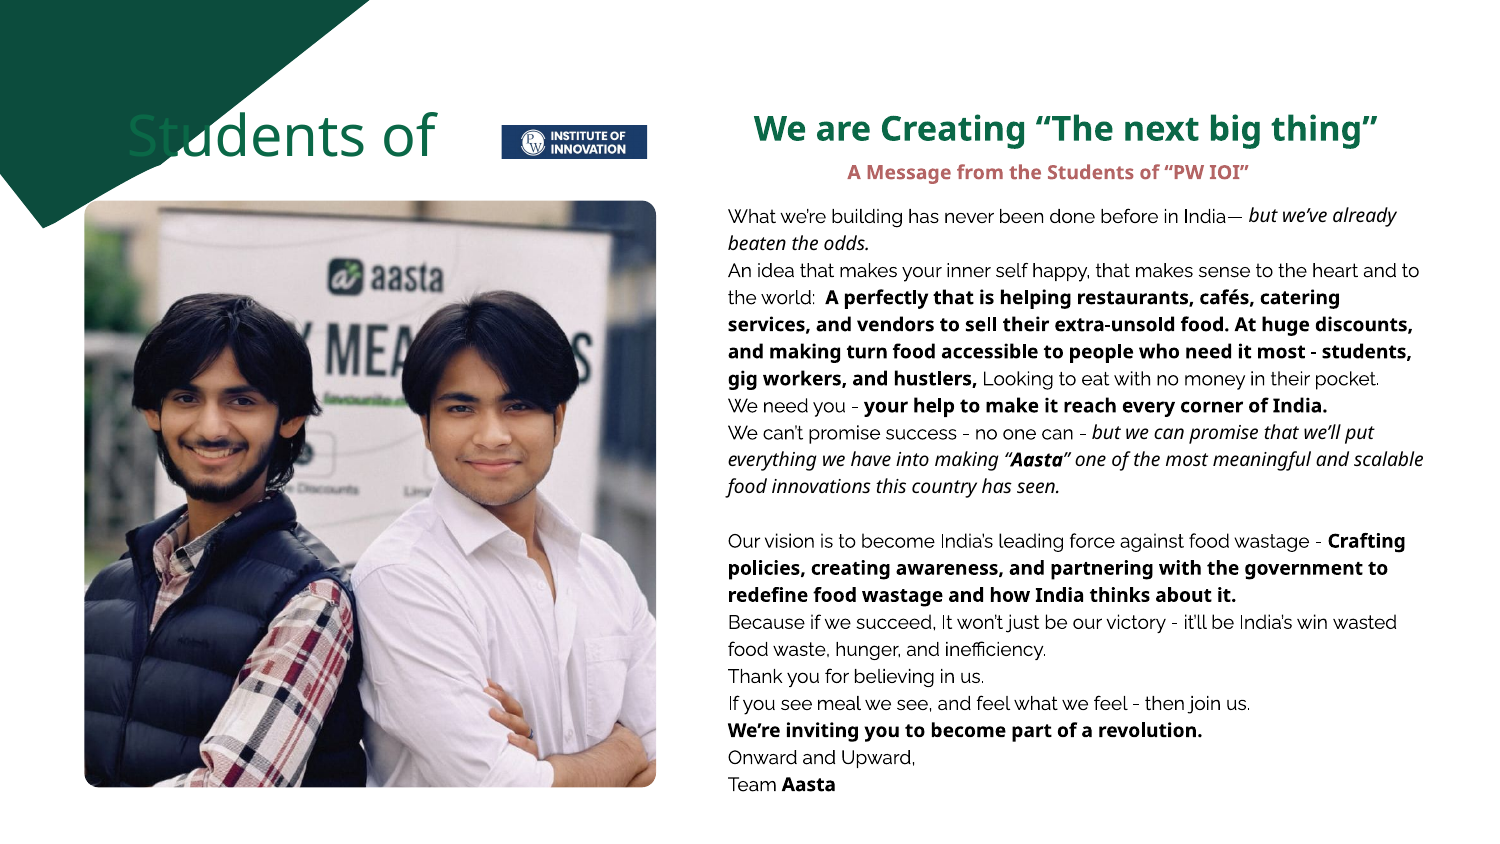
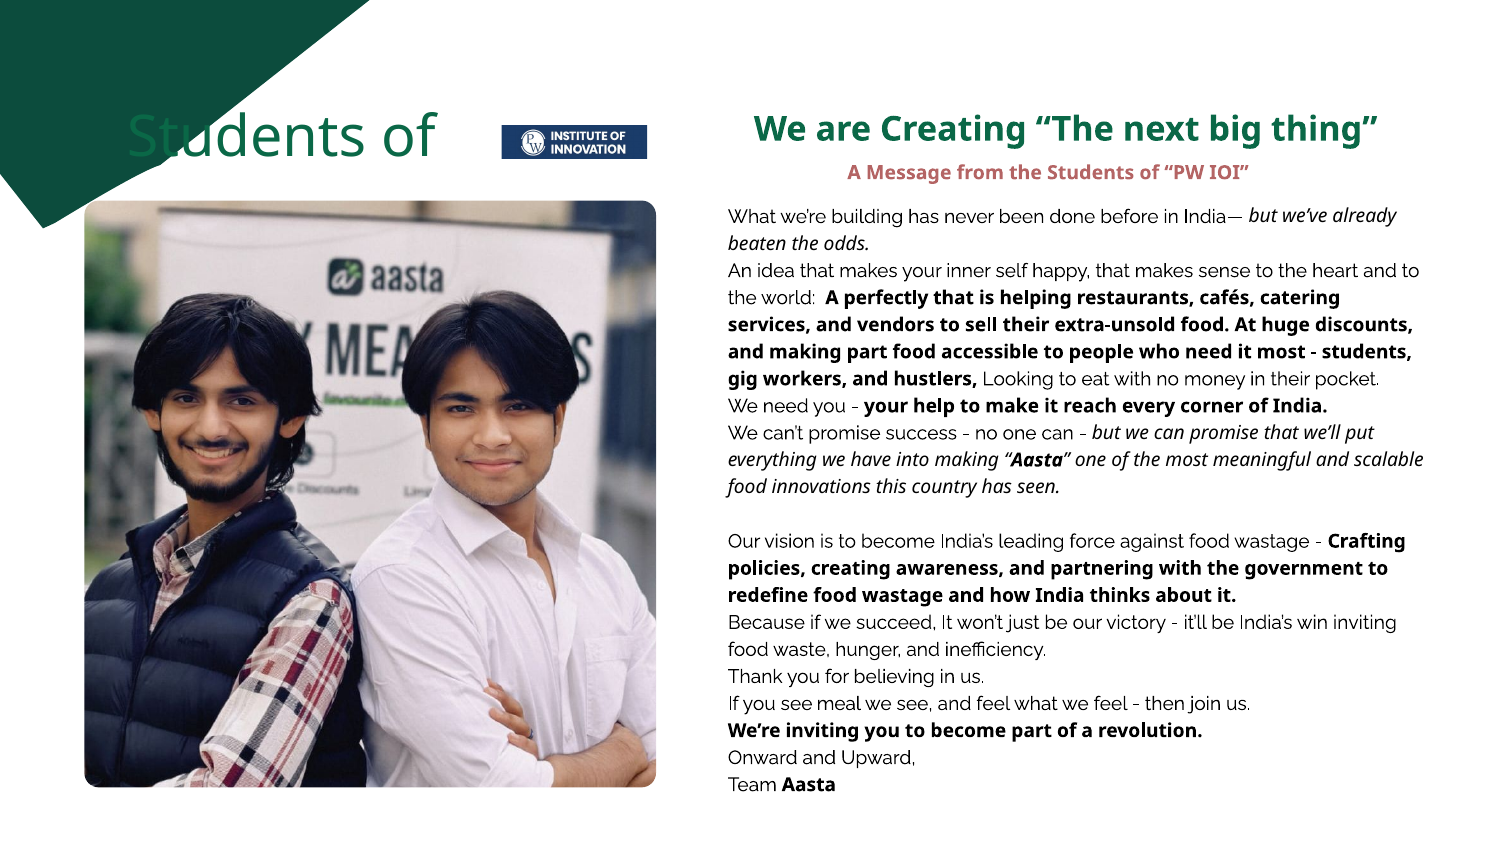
making turn: turn -> part (867, 352)
win wasted: wasted -> inviting (1365, 622)
